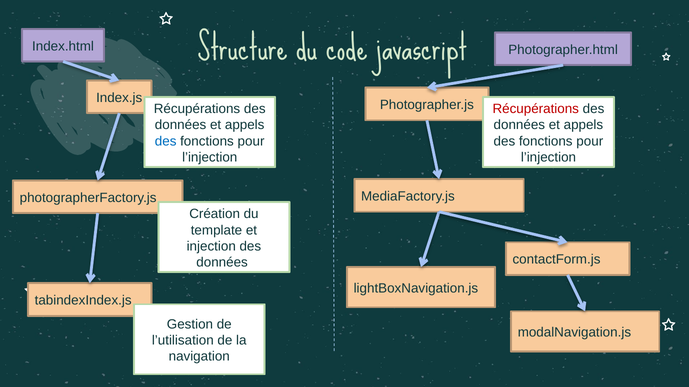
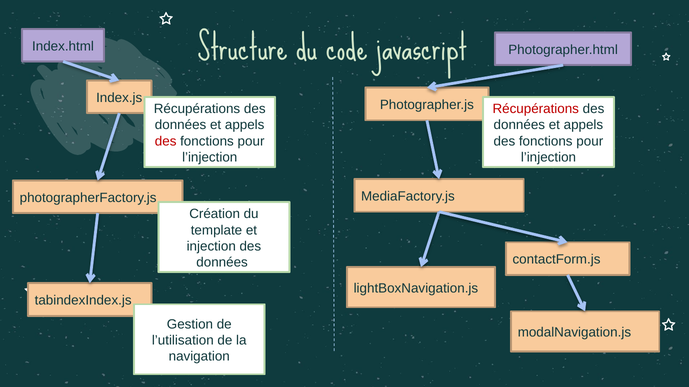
des colour: blue -> red (166, 141)
